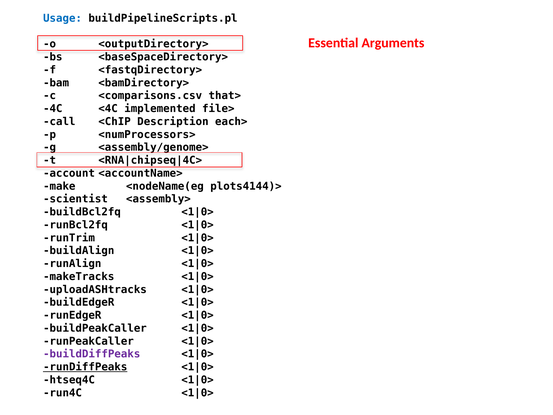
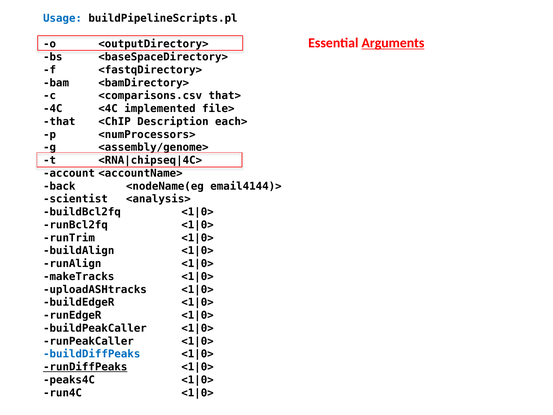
Arguments underline: none -> present (393, 43)
call: call -> that (59, 121)
make: make -> back (59, 186)
plots4144)>: plots4144)> -> email4144)> (246, 186)
<assembly>: <assembly> -> <analysis> (158, 199)
buildDiffPeaks colour: purple -> blue (92, 354)
htseq4C: htseq4C -> peaks4C (69, 380)
